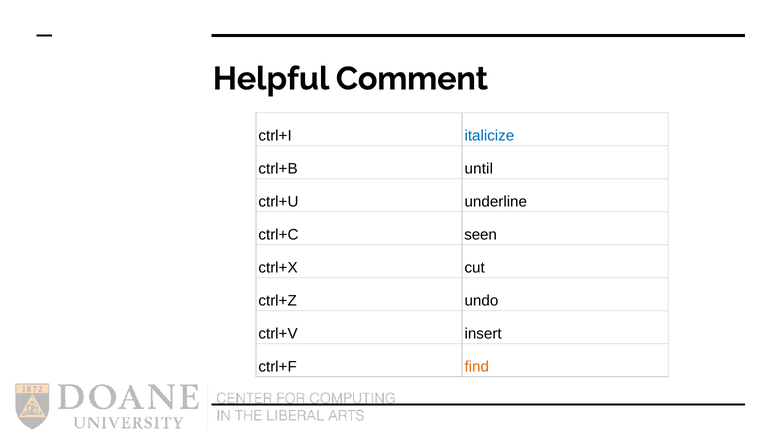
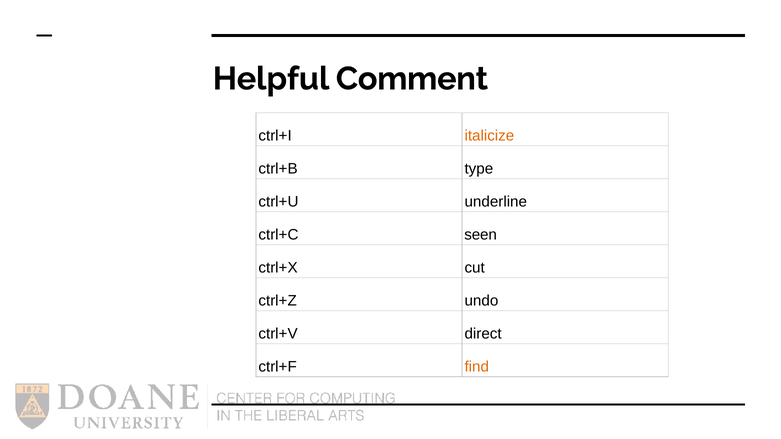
italicize colour: blue -> orange (489, 136)
until: until -> type (479, 169)
insert: insert -> direct (483, 334)
